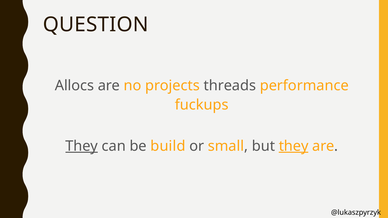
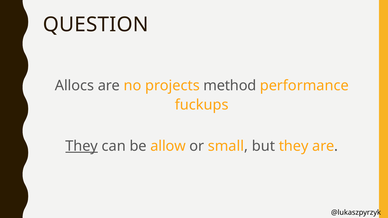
threads: threads -> method (230, 86)
build: build -> allow (168, 146)
they underline: present -> none (294, 146)
